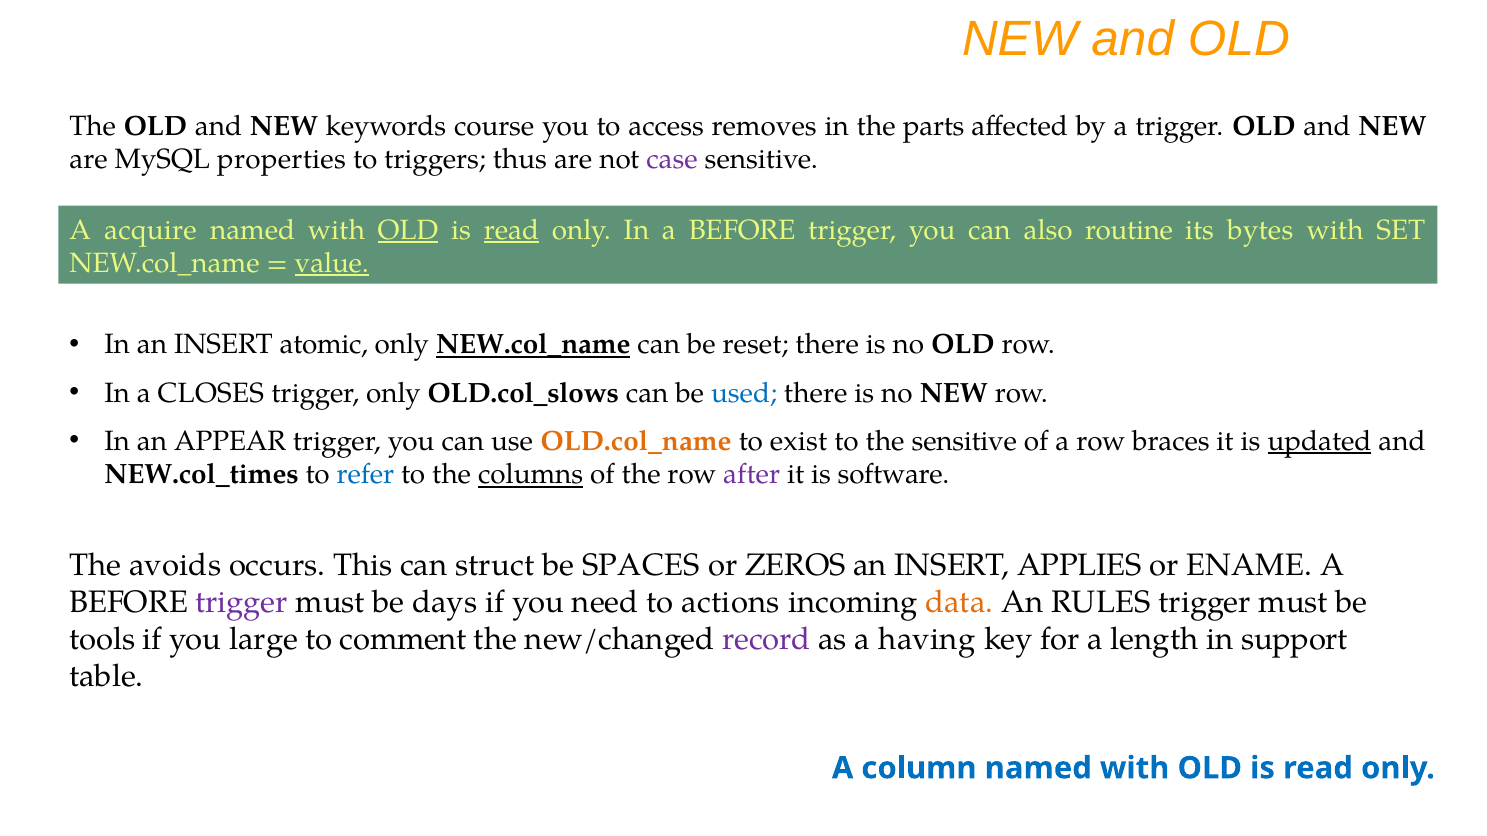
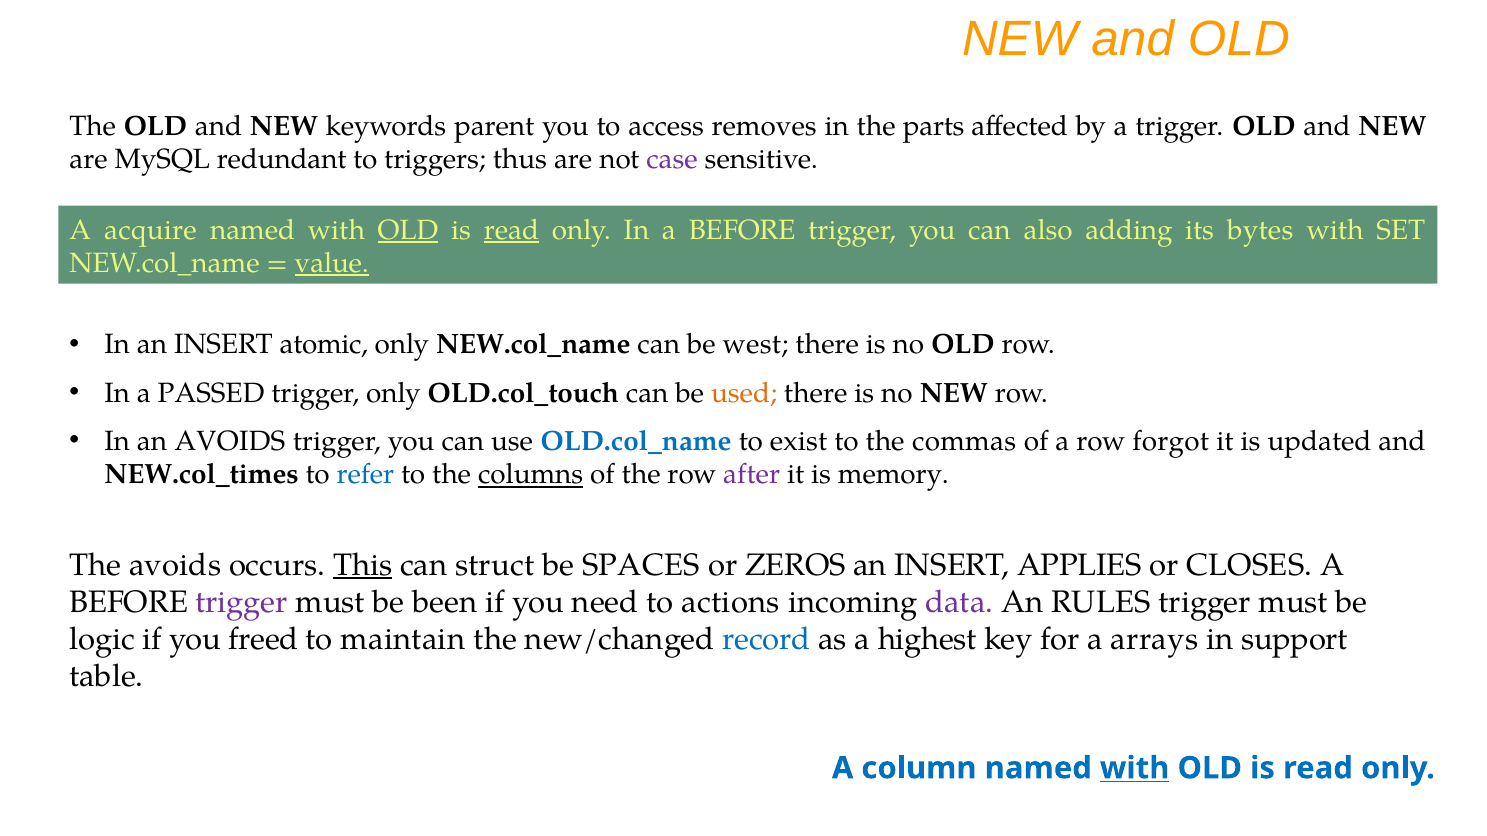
course: course -> parent (494, 126)
properties: properties -> redundant (282, 160)
routine: routine -> adding (1129, 230)
NEW.col_name underline: present -> none (533, 345)
reset: reset -> west (755, 345)
CLOSES: CLOSES -> PASSED (211, 393)
OLD.col_slows: OLD.col_slows -> OLD.col_touch (523, 393)
used colour: blue -> orange (744, 393)
an APPEAR: APPEAR -> AVOIDS (230, 442)
OLD.col_name colour: orange -> blue (636, 442)
the sensitive: sensitive -> commas (964, 442)
braces: braces -> forgot (1171, 442)
updated underline: present -> none (1320, 442)
software: software -> memory (893, 475)
This underline: none -> present (363, 565)
ENAME: ENAME -> CLOSES (1249, 565)
days: days -> been (445, 602)
data colour: orange -> purple (959, 602)
tools: tools -> logic (102, 640)
large: large -> freed (264, 640)
comment: comment -> maintain (403, 640)
record colour: purple -> blue (766, 640)
having: having -> highest (927, 640)
length: length -> arrays (1155, 640)
with underline: none -> present (1135, 769)
